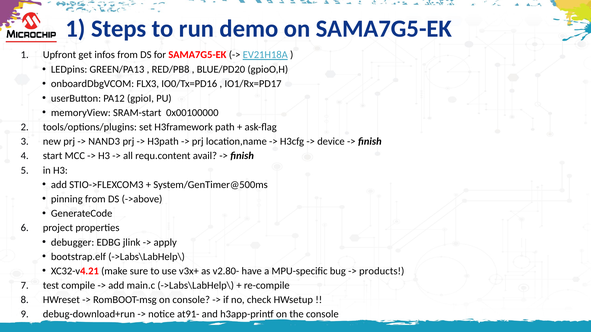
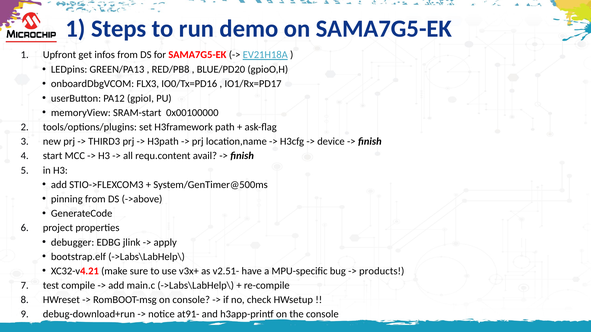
NAND3: NAND3 -> THIRD3 (104, 142)
v2.80-: v2.80- -> v2.51- (226, 271)
